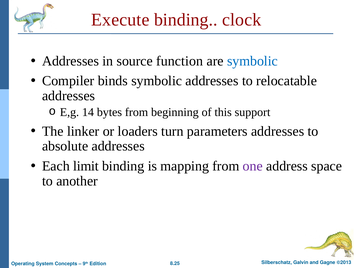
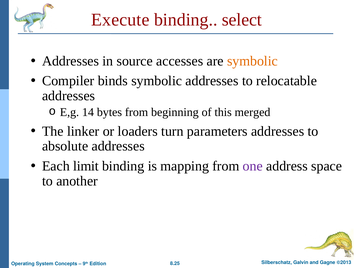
clock: clock -> select (242, 20)
function: function -> accesses (180, 61)
symbolic colour: blue -> orange (252, 61)
support: support -> merged (253, 112)
